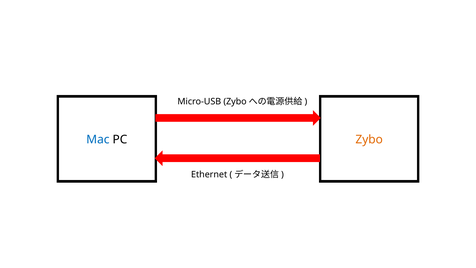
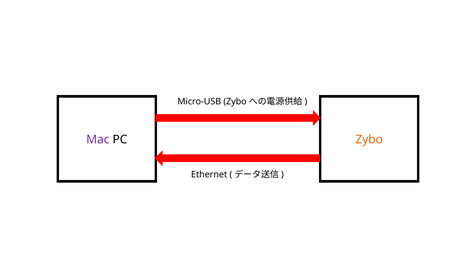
Mac colour: blue -> purple (98, 140)
